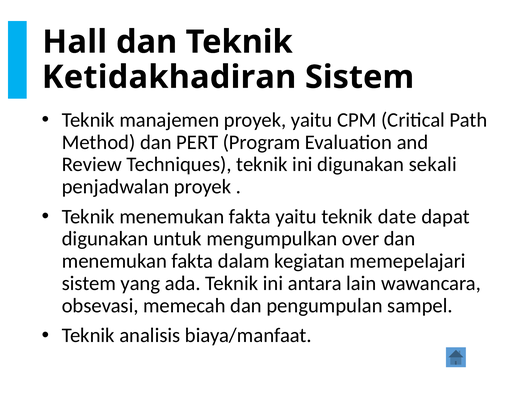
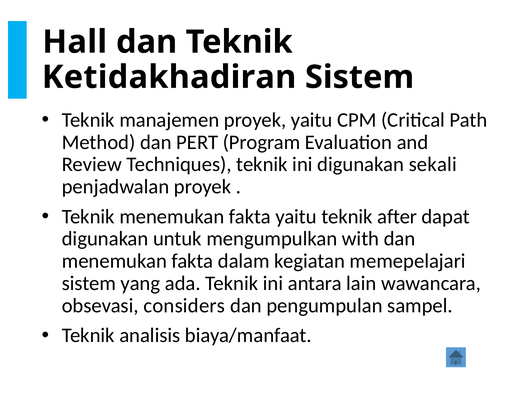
date: date -> after (397, 217)
over: over -> with (361, 239)
memecah: memecah -> considers (184, 306)
